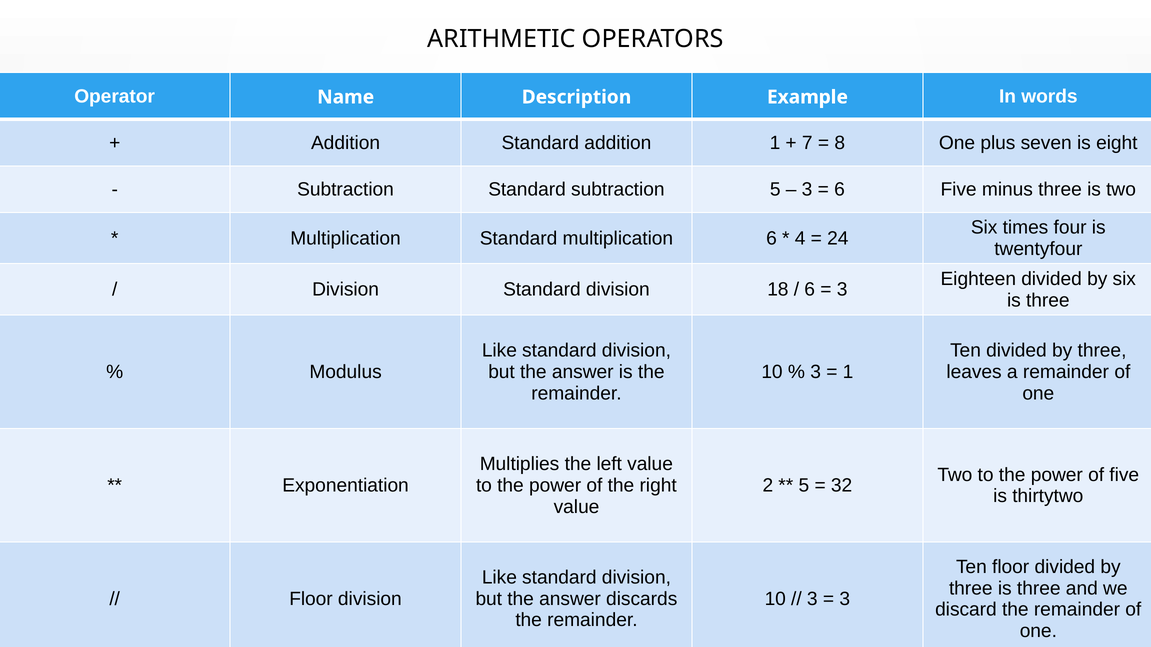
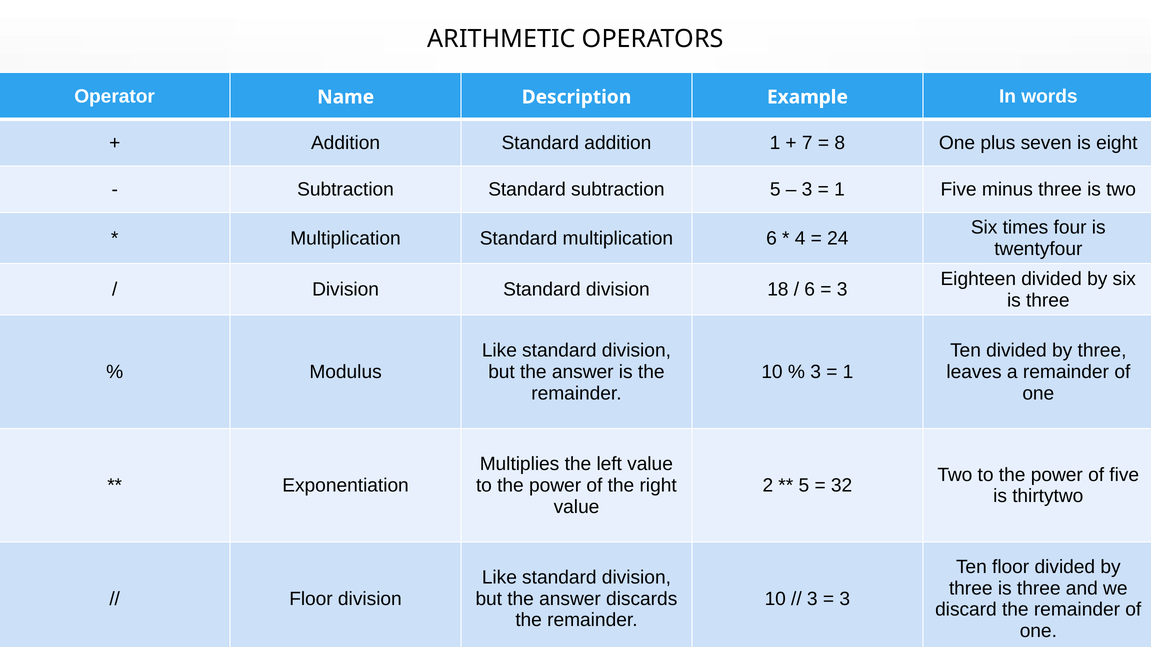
6: 6 -> 1 (839, 190)
